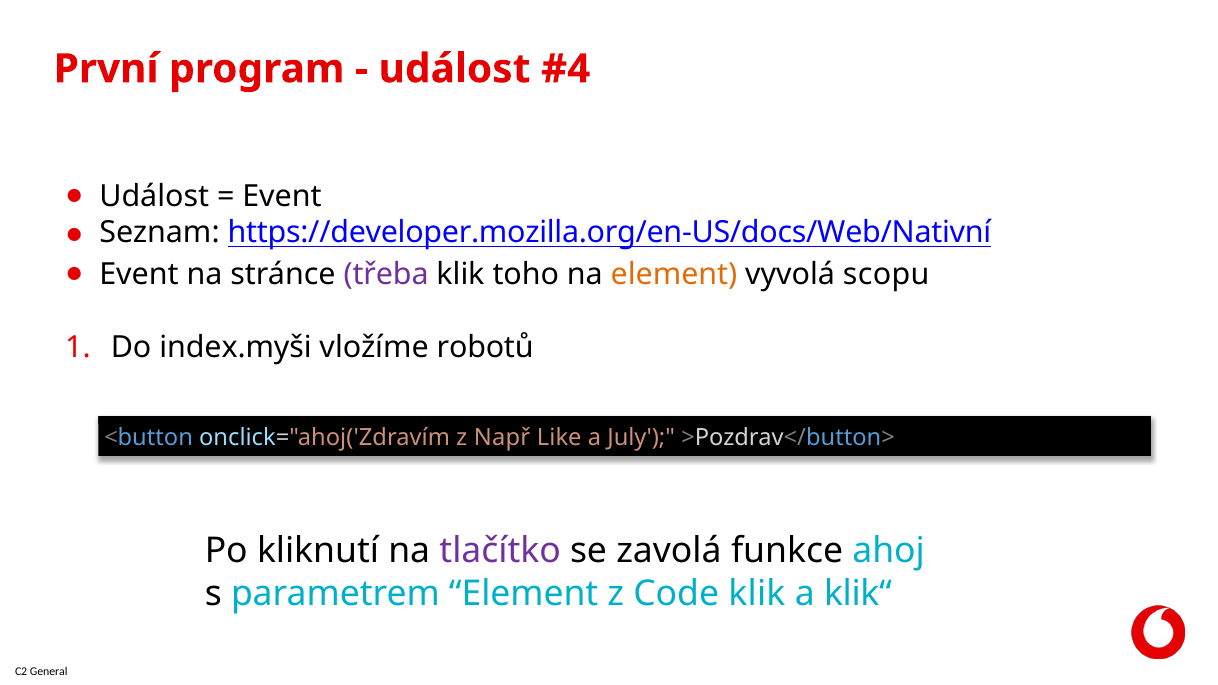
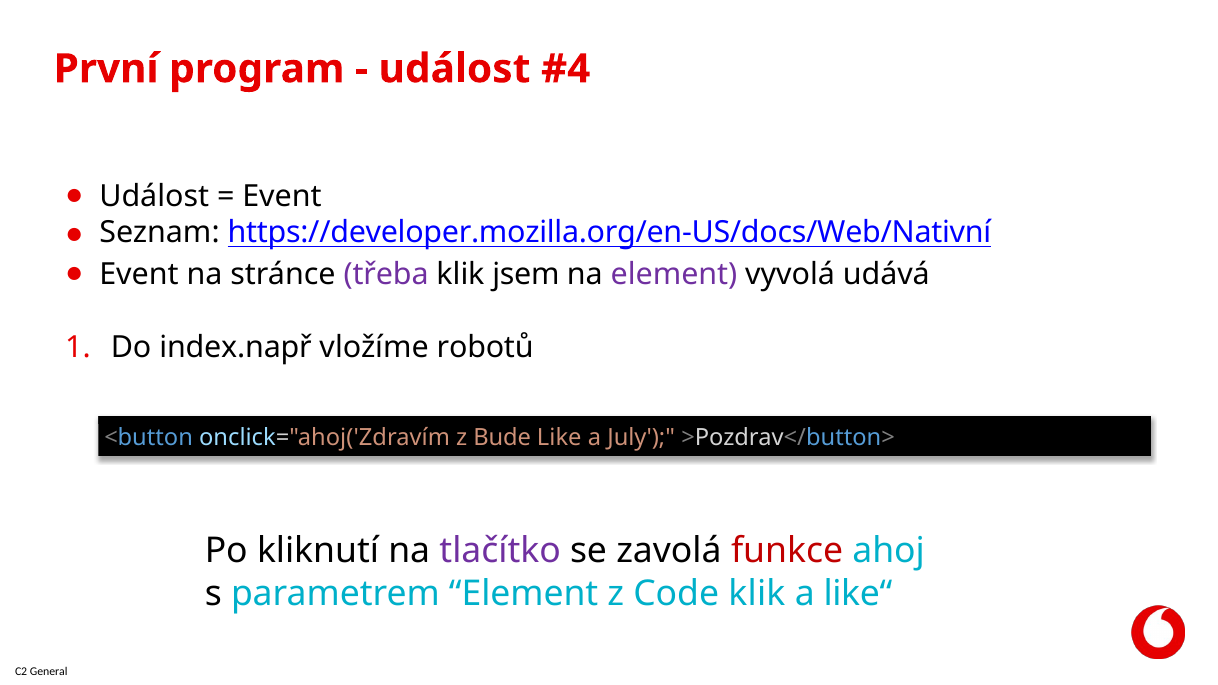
toho: toho -> jsem (526, 274)
element colour: orange -> purple (674, 274)
scopu: scopu -> udává (886, 274)
index.myši: index.myši -> index.např (236, 347)
Např: Např -> Bude (502, 438)
funkce colour: black -> red (787, 551)
klik“: klik“ -> like“ (858, 594)
